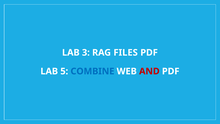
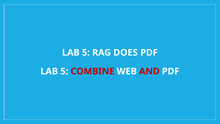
3: 3 -> 5 (86, 52)
FILES: FILES -> DOES (126, 52)
COMBINE colour: blue -> red (92, 71)
